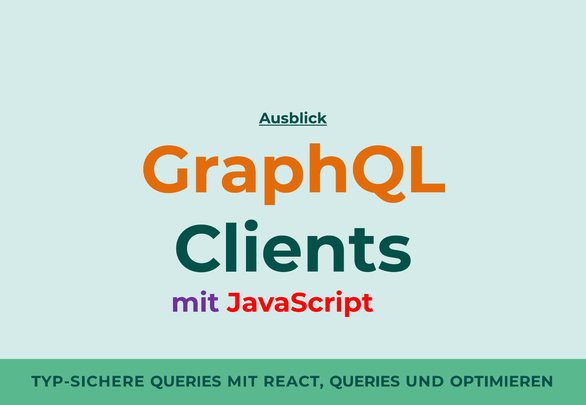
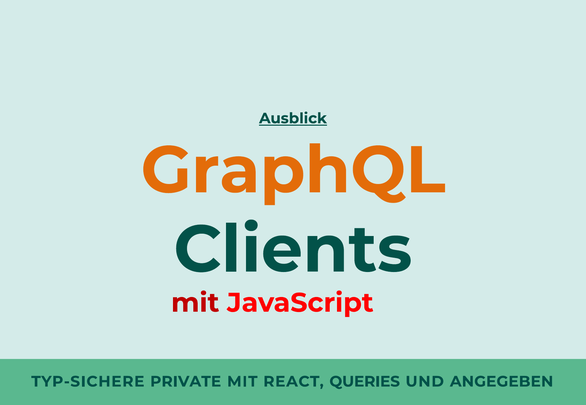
mit colour: purple -> red (195, 303)
TYP-SICHERE QUERIES: QUERIES -> PRIVATE (186, 382)
OPTIMIEREN: OPTIMIEREN -> ANGEGEBEN (502, 382)
